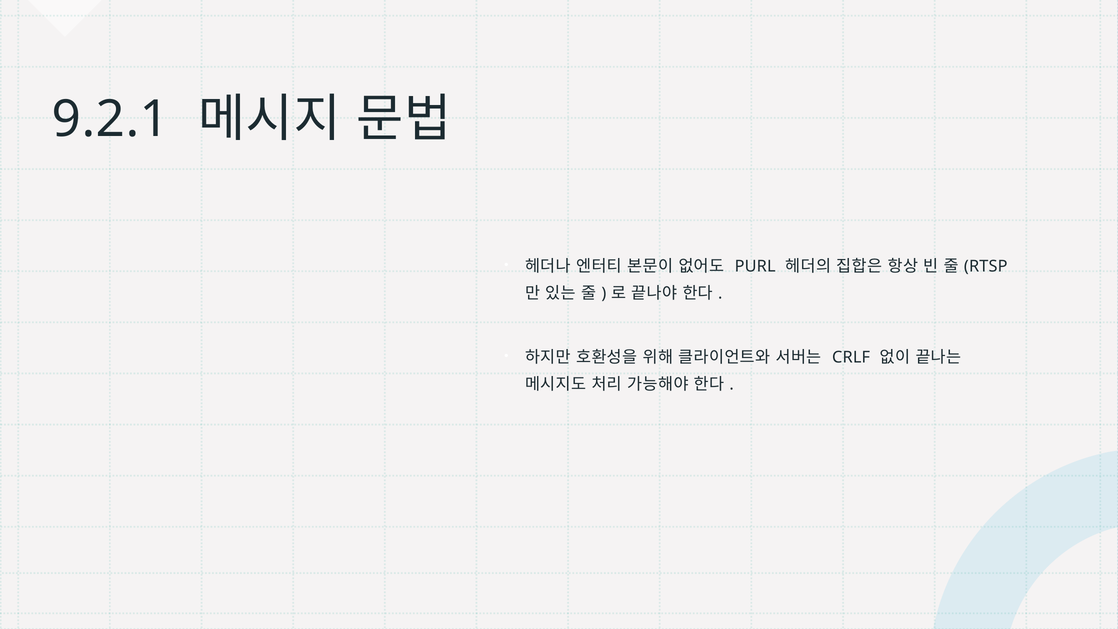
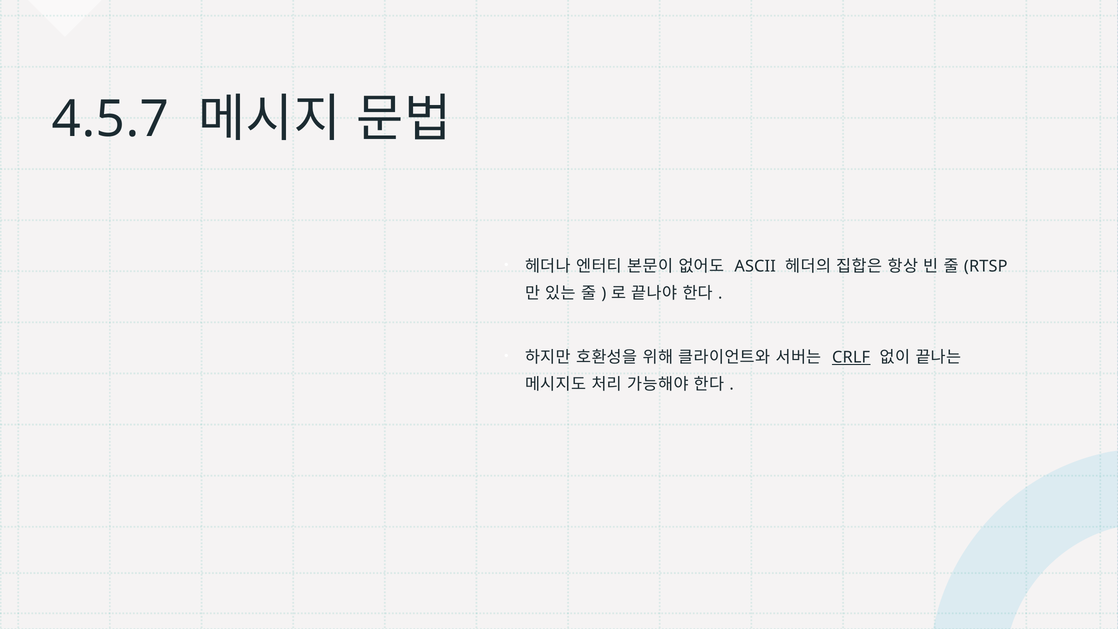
9.2.1: 9.2.1 -> 4.5.7 (111, 120)
PURL: PURL -> ASCII (755, 266)
CRLF underline: none -> present (851, 357)
